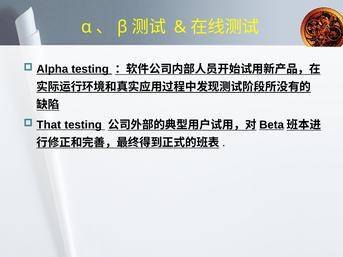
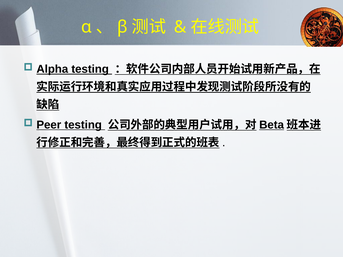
That: That -> Peer (49, 125)
